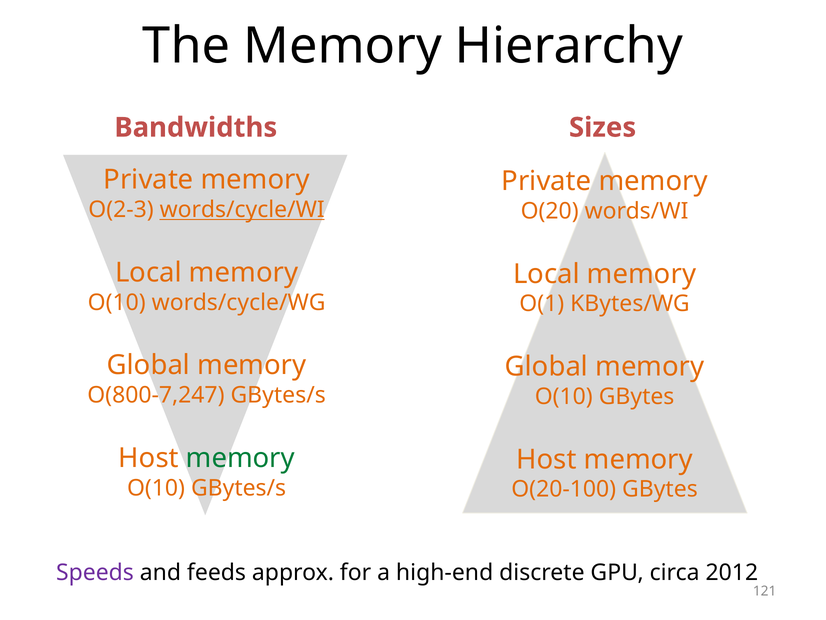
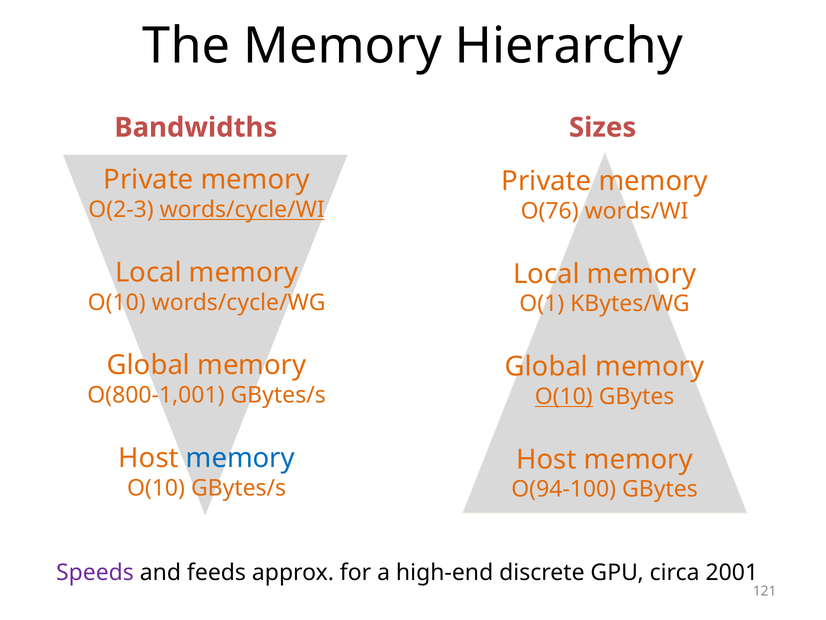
O(20: O(20 -> O(76 (550, 211)
O(800-7,247: O(800-7,247 -> O(800-1,001 (156, 395)
O(10 underline: none -> present (564, 396)
memory colour: green -> blue (240, 458)
O(20-100: O(20-100 -> O(94-100 (564, 489)
2012: 2012 -> 2001 (732, 572)
